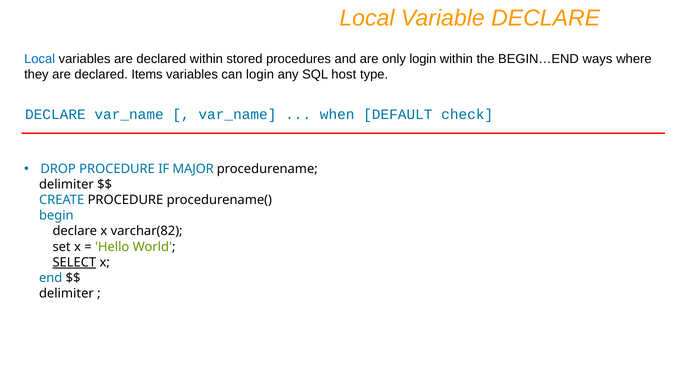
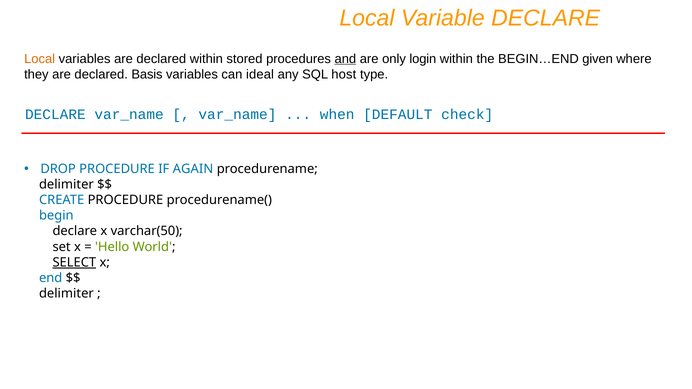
Local colour: blue -> orange (40, 59)
and underline: none -> present (345, 59)
ways: ways -> given (598, 59)
Items: Items -> Basis (147, 74)
can login: login -> ideal (260, 74)
MAJOR: MAJOR -> AGAIN (193, 169)
varchar(82: varchar(82 -> varchar(50 (147, 231)
